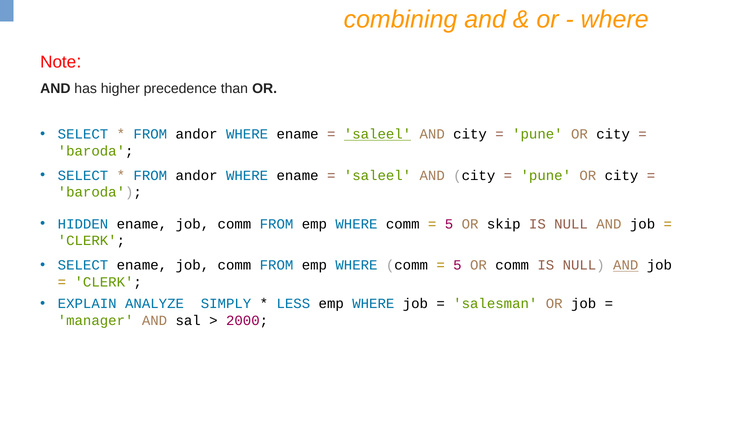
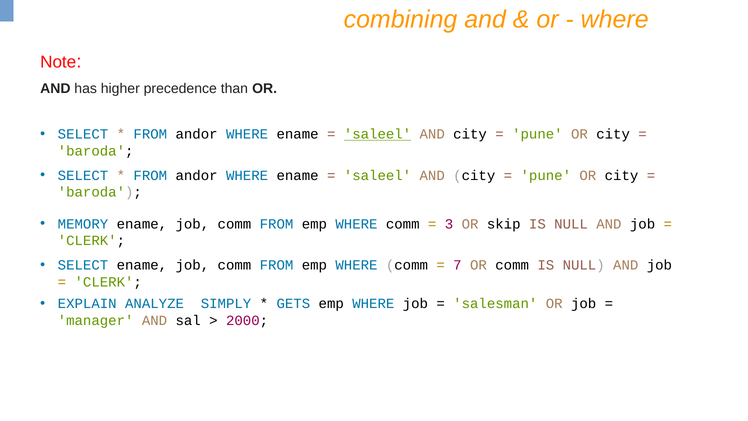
HIDDEN: HIDDEN -> MEMORY (83, 224)
5: 5 -> 3 (449, 224)
5: 5 -> 7 (457, 265)
AND underline: present -> none (626, 265)
LESS: LESS -> GETS (293, 303)
